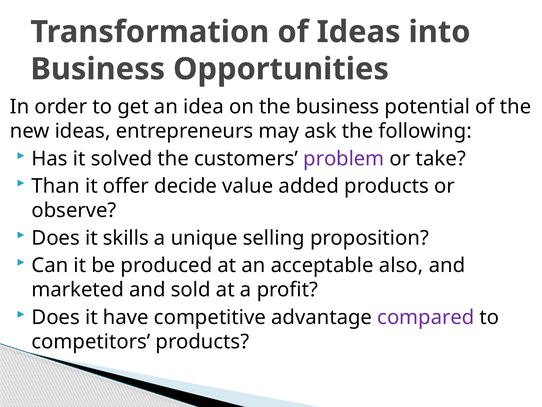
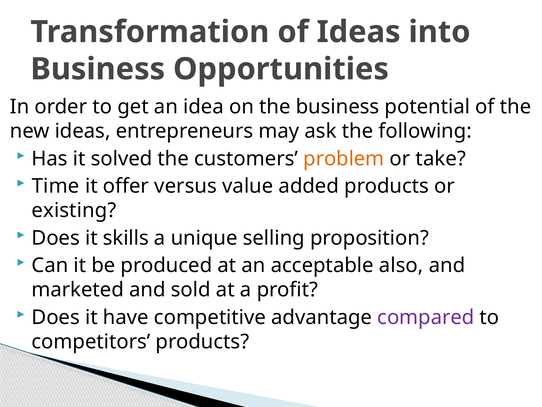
problem colour: purple -> orange (344, 158)
Than: Than -> Time (56, 186)
decide: decide -> versus (186, 186)
observe: observe -> existing (74, 210)
